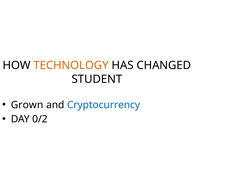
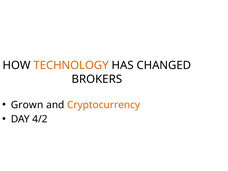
STUDENT: STUDENT -> BROKERS (97, 79)
Cryptocurrency colour: blue -> orange (104, 105)
0/2: 0/2 -> 4/2 (40, 119)
